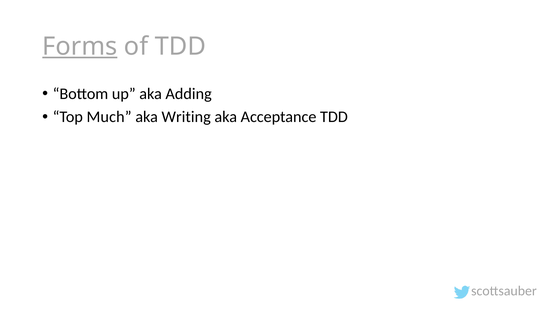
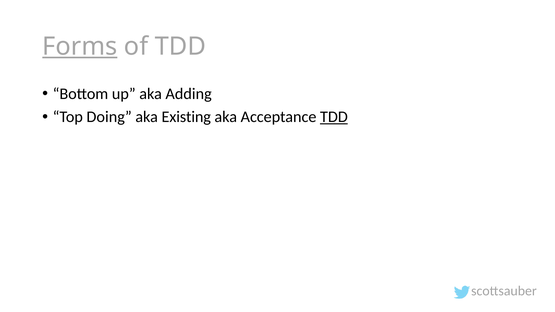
Much: Much -> Doing (109, 117)
Writing: Writing -> Existing (186, 117)
TDD underline: none -> present (334, 117)
